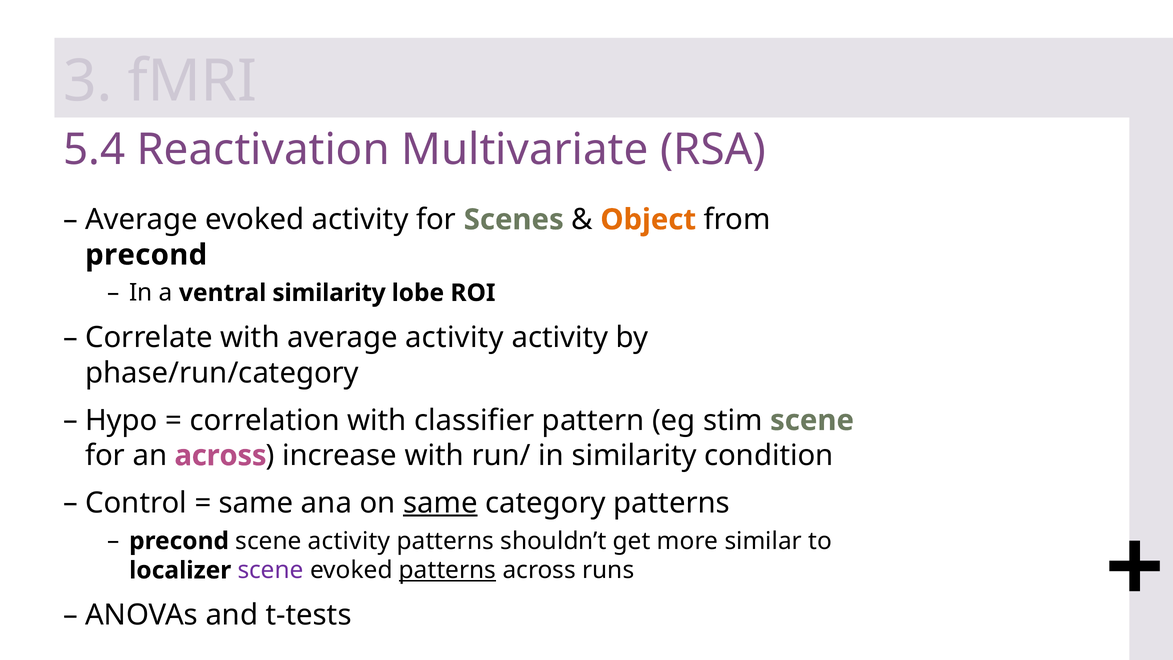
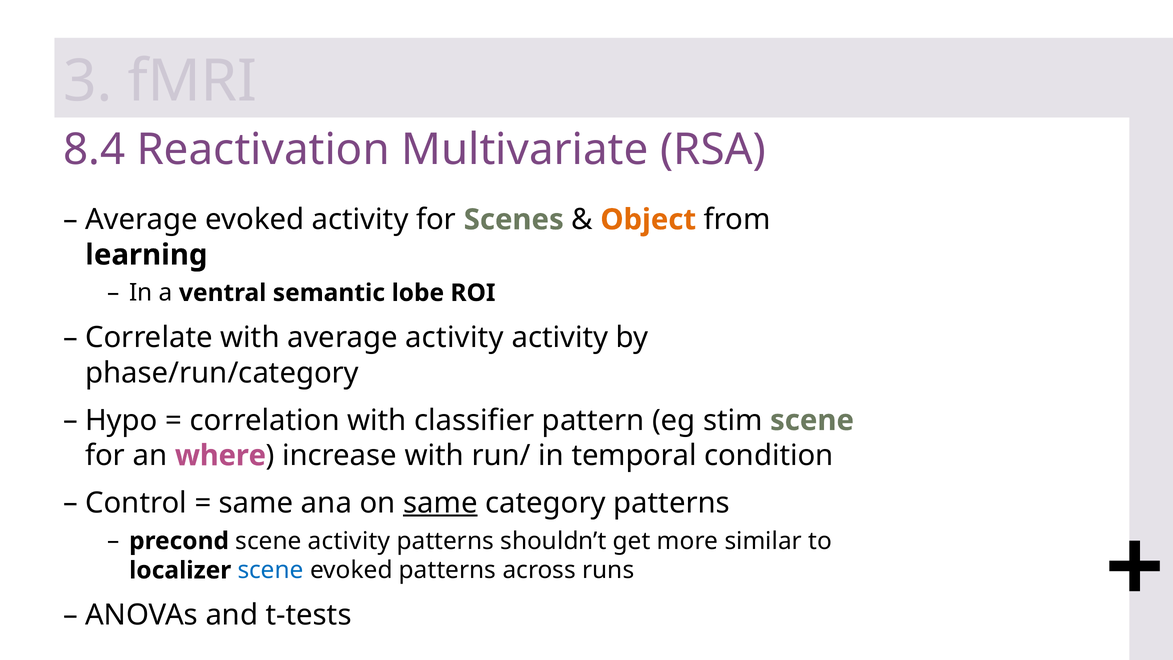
5.4: 5.4 -> 8.4 (94, 150)
precond: precond -> learning (146, 255)
ventral similarity: similarity -> semantic (329, 293)
an across: across -> where (220, 455)
in similarity: similarity -> temporal (634, 455)
scene colour: purple -> blue (271, 570)
patterns underline: present -> none (448, 570)
